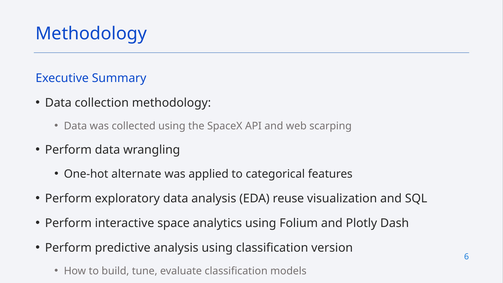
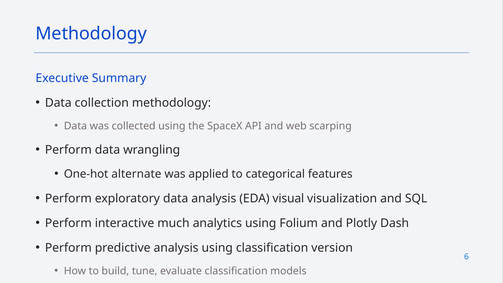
reuse: reuse -> visual (288, 198)
space: space -> much (173, 223)
